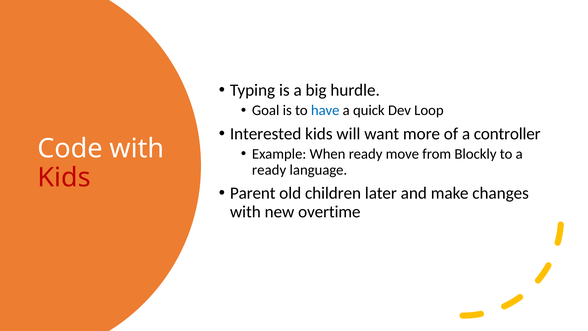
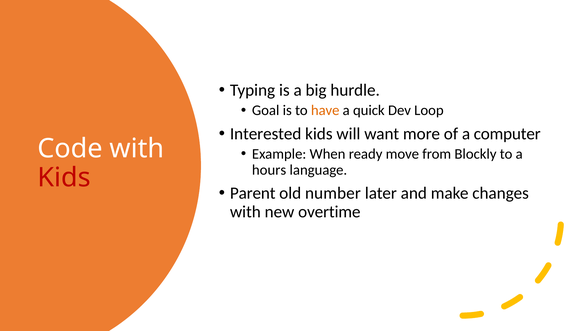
have colour: blue -> orange (325, 110)
controller: controller -> computer (507, 134)
ready: ready -> hours (269, 170)
children: children -> number (333, 193)
